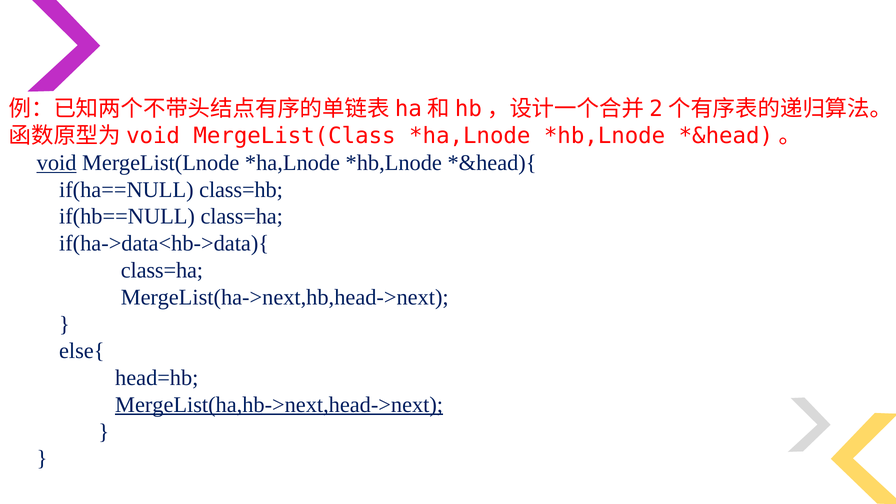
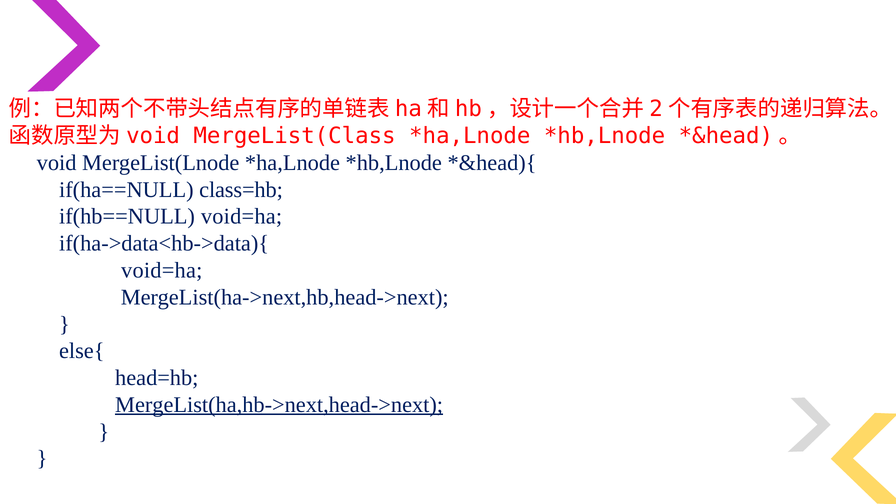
void underline: present -> none (57, 163)
if(hb==NULL class=ha: class=ha -> void=ha (242, 217)
class=ha: class=ha -> void=ha (162, 270)
